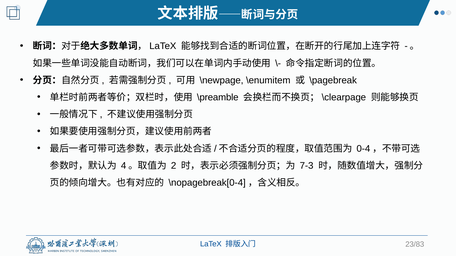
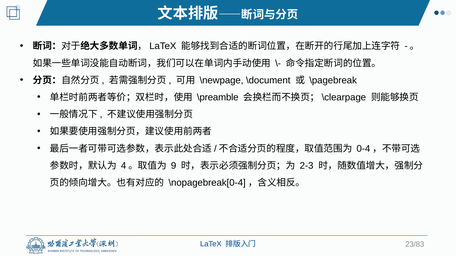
\enumitem: \enumitem -> \document (268, 80)
2: 2 -> 9 (174, 166)
7-3: 7-3 -> 2-3 (307, 166)
